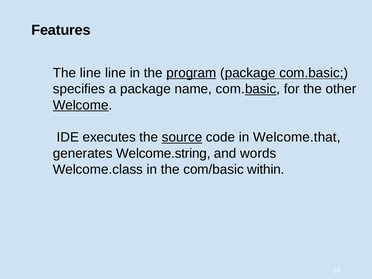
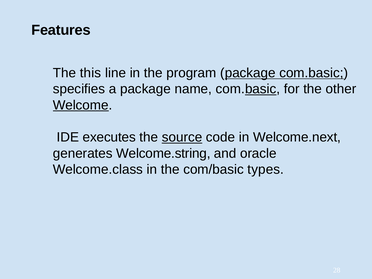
The line: line -> this (90, 73)
program underline: present -> none (191, 73)
Welcome.that: Welcome.that -> Welcome.next (297, 137)
words: words -> oracle (258, 153)
within: within -> types (266, 170)
